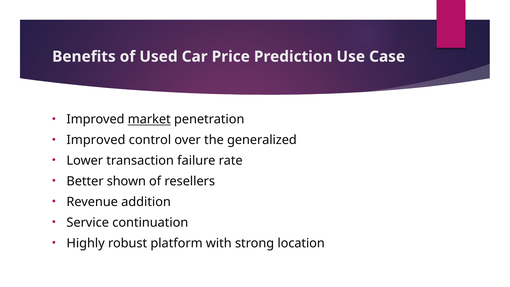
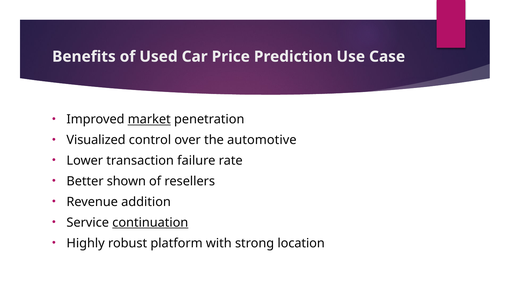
Improved: Improved -> Visualized (96, 140)
generalized: generalized -> automotive (262, 140)
continuation underline: none -> present (150, 222)
